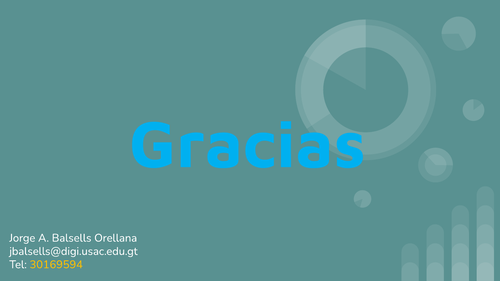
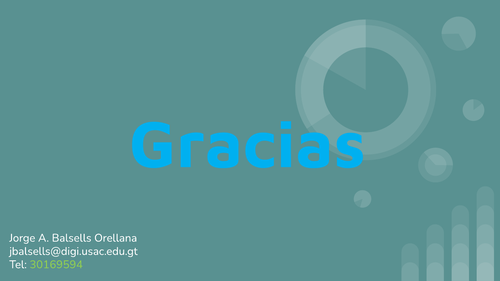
30169594 colour: yellow -> light green (56, 265)
